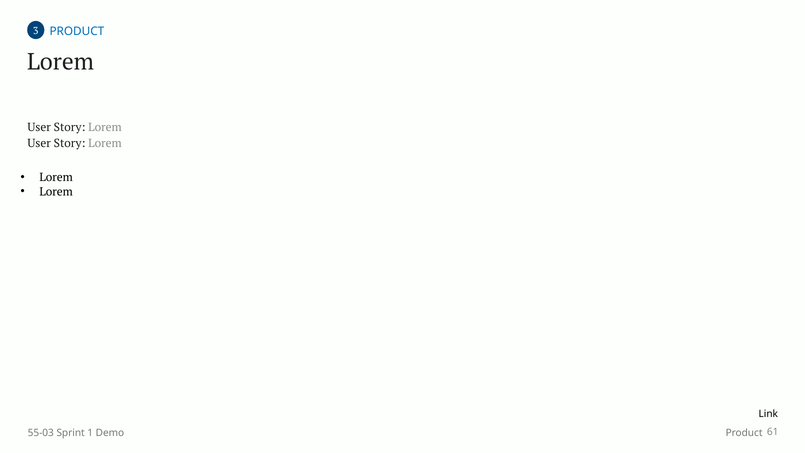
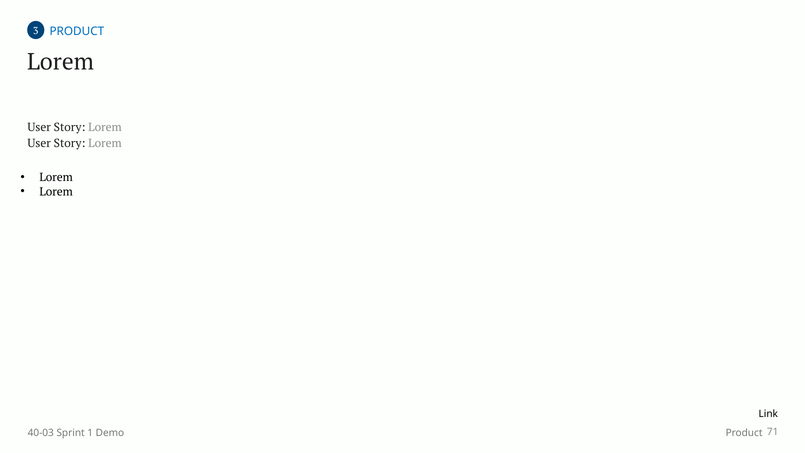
55-03: 55-03 -> 40-03 (41, 433)
61: 61 -> 71 (773, 432)
